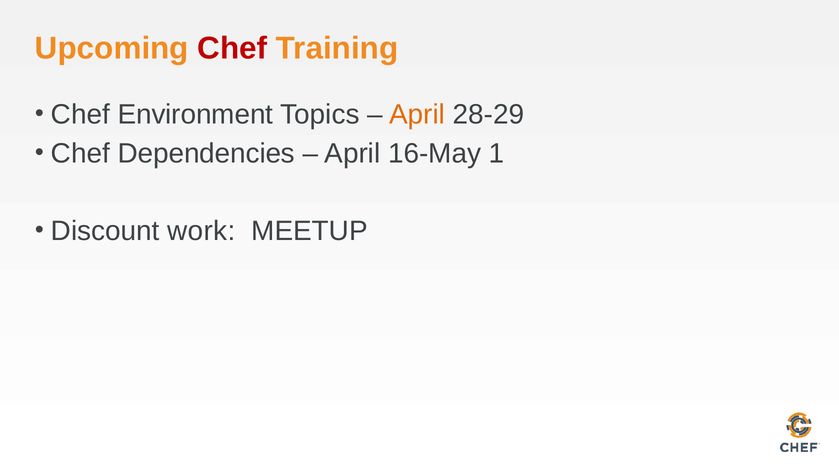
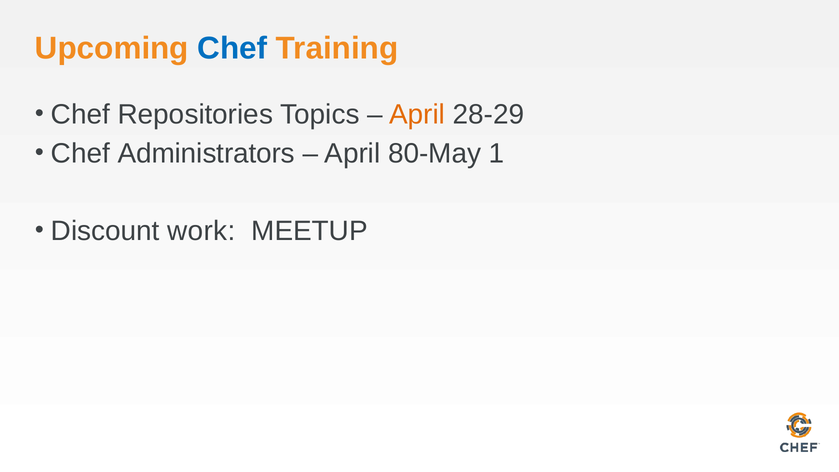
Chef colour: red -> blue (232, 48)
Environment: Environment -> Repositories (195, 115)
Dependencies: Dependencies -> Administrators (206, 153)
16-May: 16-May -> 80-May (435, 153)
